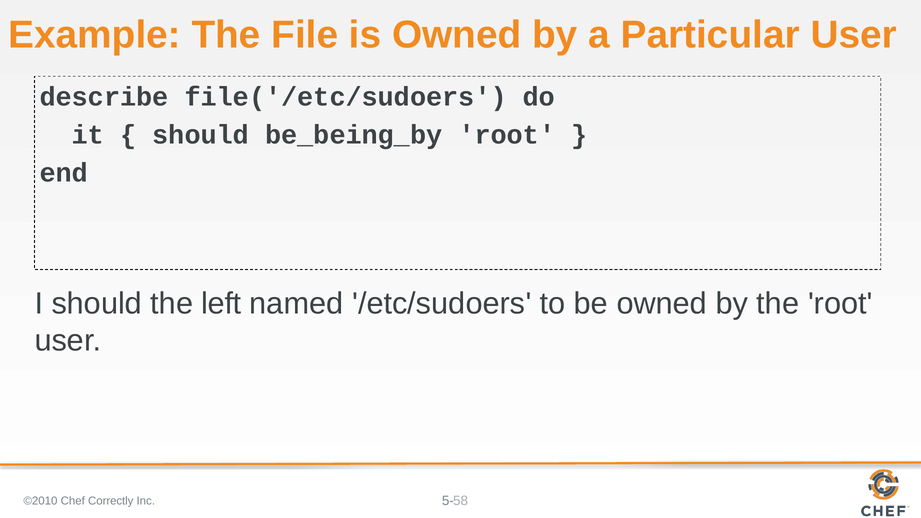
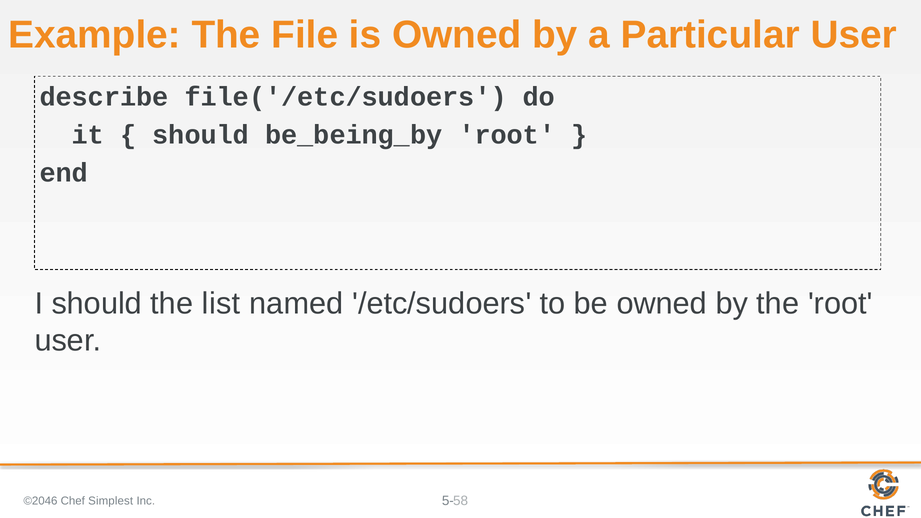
left: left -> list (221, 304)
©2010: ©2010 -> ©2046 (41, 501)
Correctly: Correctly -> Simplest (111, 501)
